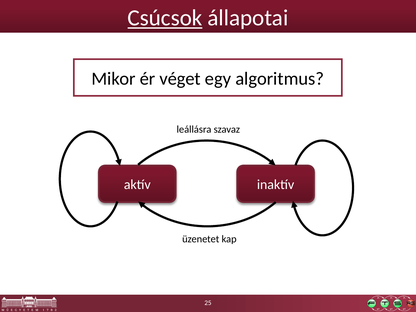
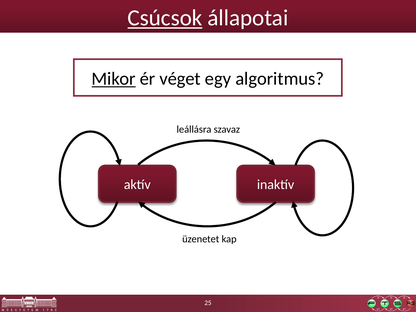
Mikor underline: none -> present (114, 79)
